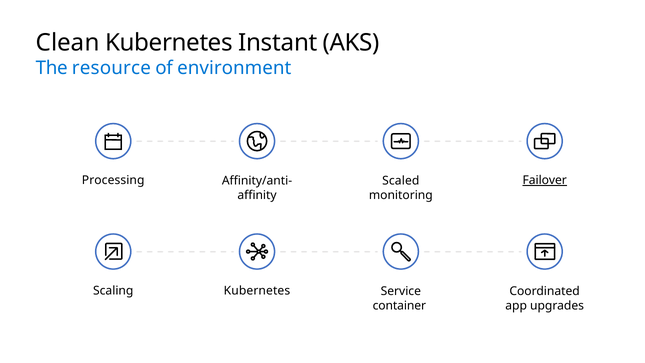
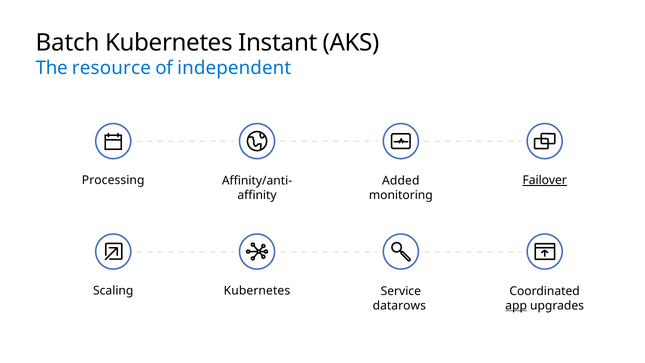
Clean: Clean -> Batch (68, 43)
environment: environment -> independent (234, 68)
Scaled: Scaled -> Added (401, 181)
container: container -> datarows (399, 305)
app underline: none -> present (516, 305)
